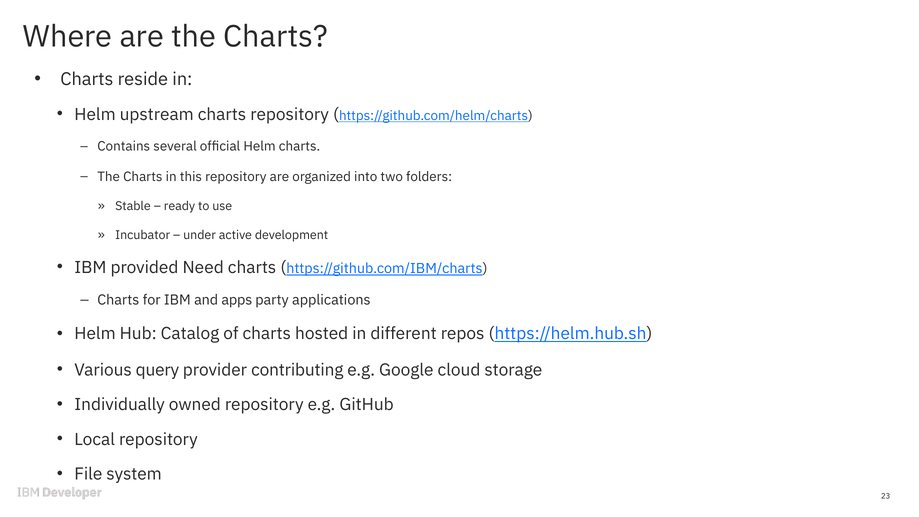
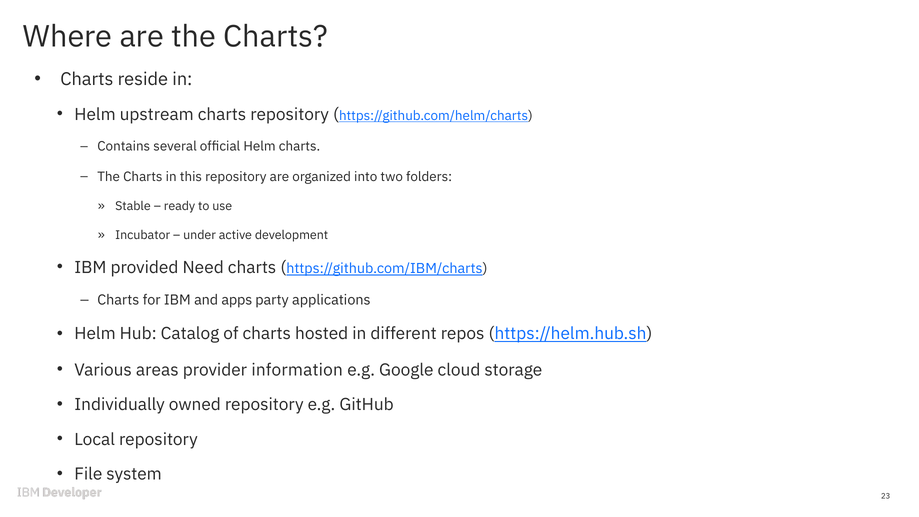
query: query -> areas (157, 370)
contributing: contributing -> information (297, 370)
